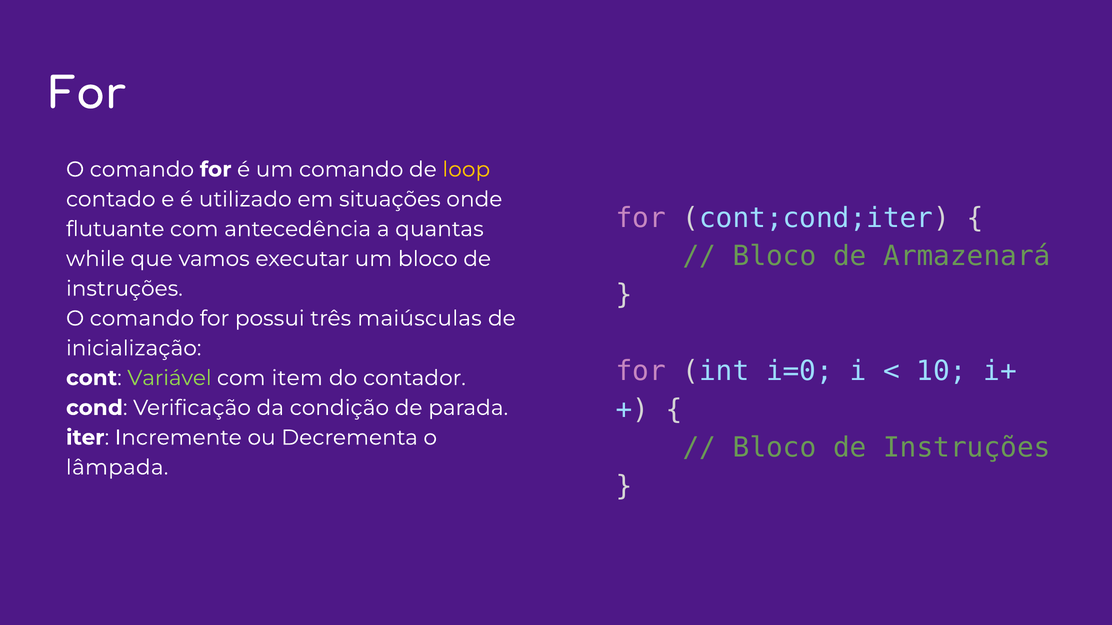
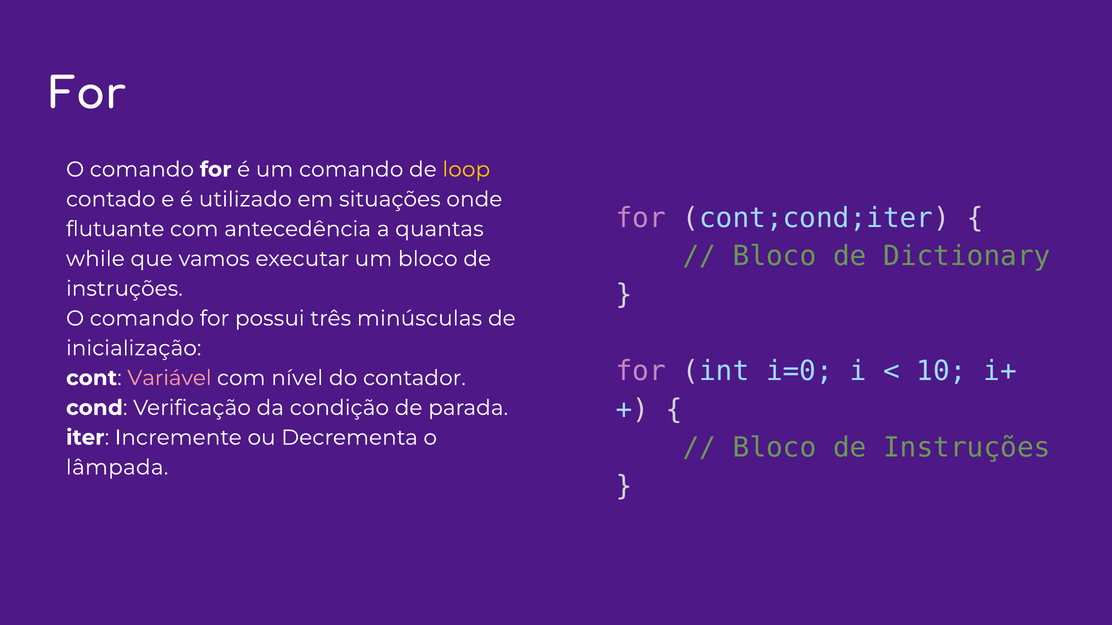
Armazenará: Armazenará -> Dictionary (967, 256)
maiúsculas: maiúsculas -> minúsculas (420, 319)
Variável colour: light green -> pink (169, 378)
item: item -> nível (297, 378)
